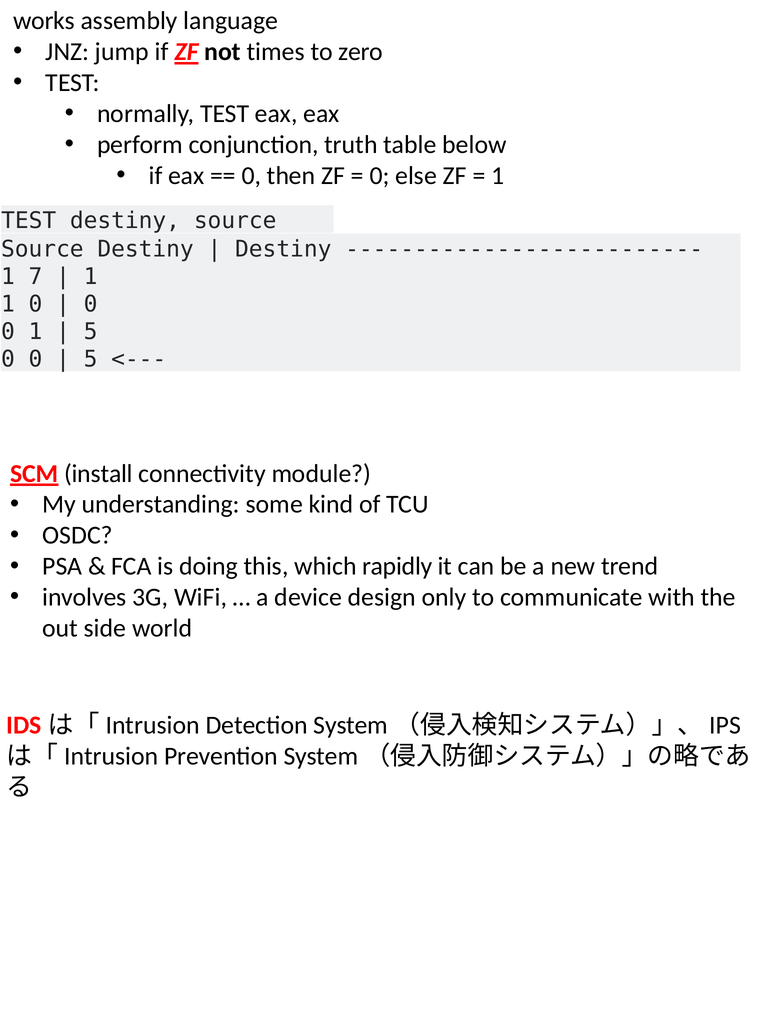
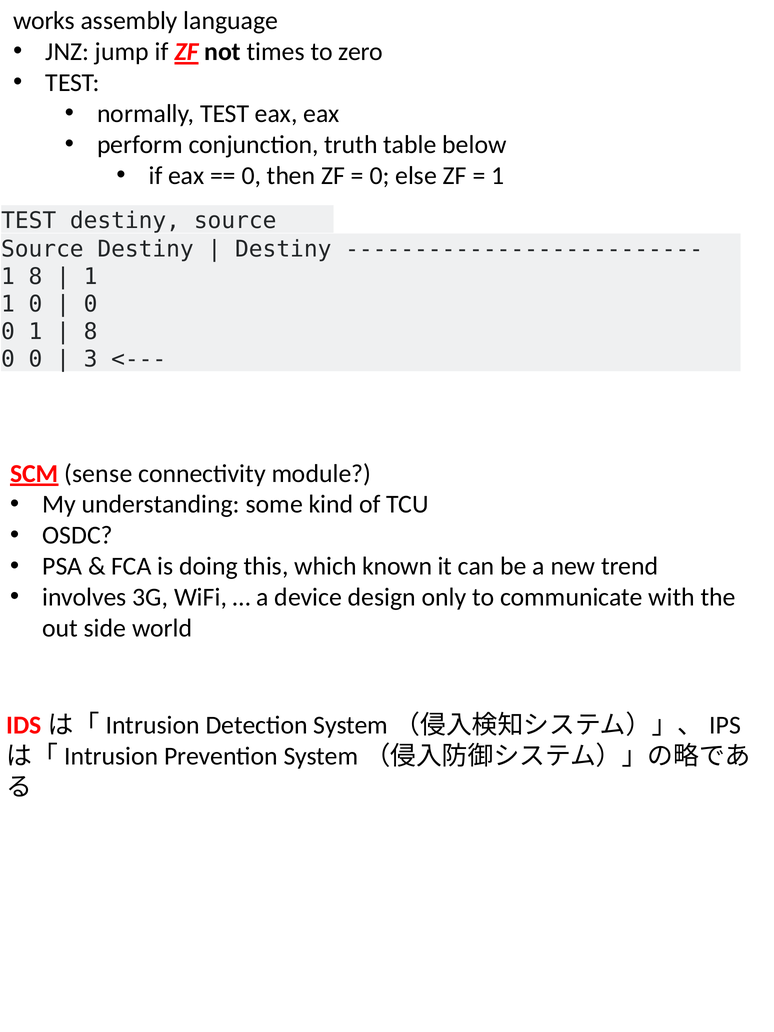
1 7: 7 -> 8 (35, 276)
5: 5 -> 8 (91, 331)
5: 5 -> 3 (91, 359)
install: install -> sense (98, 474)
rapidly: rapidly -> known (397, 566)
